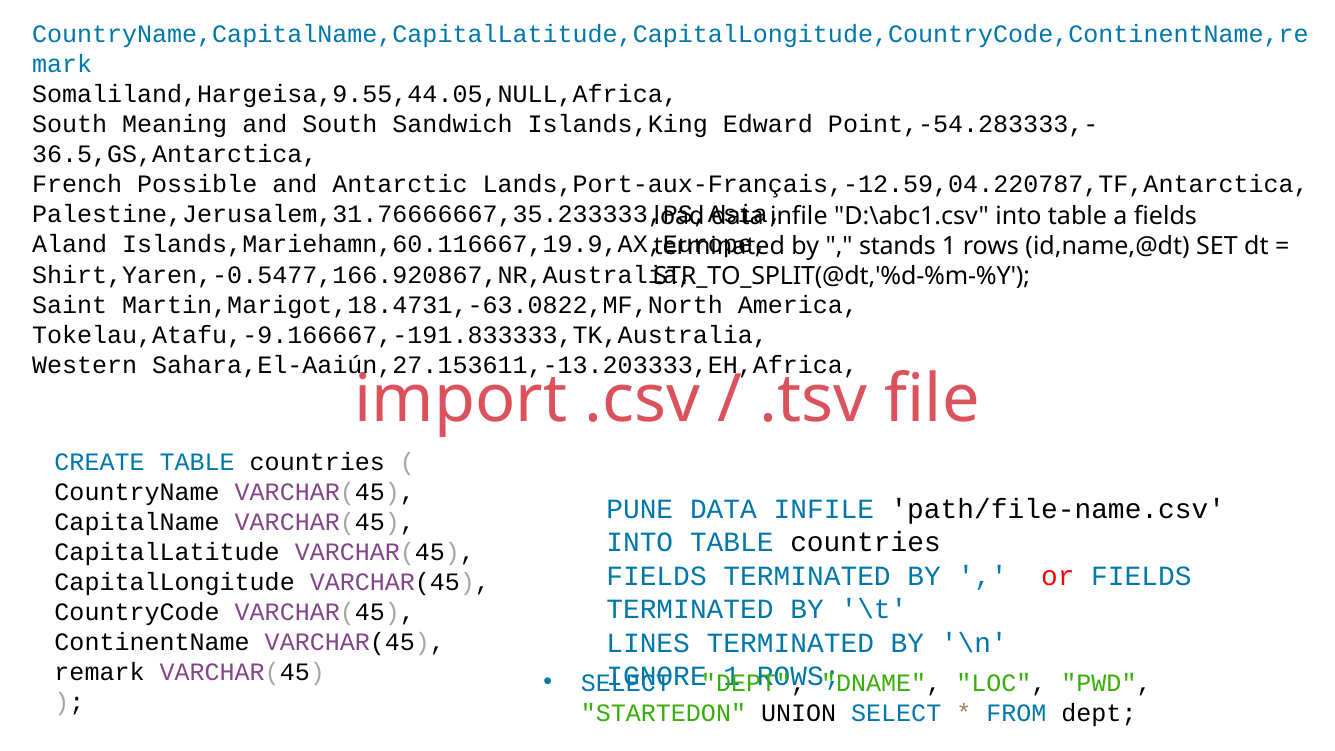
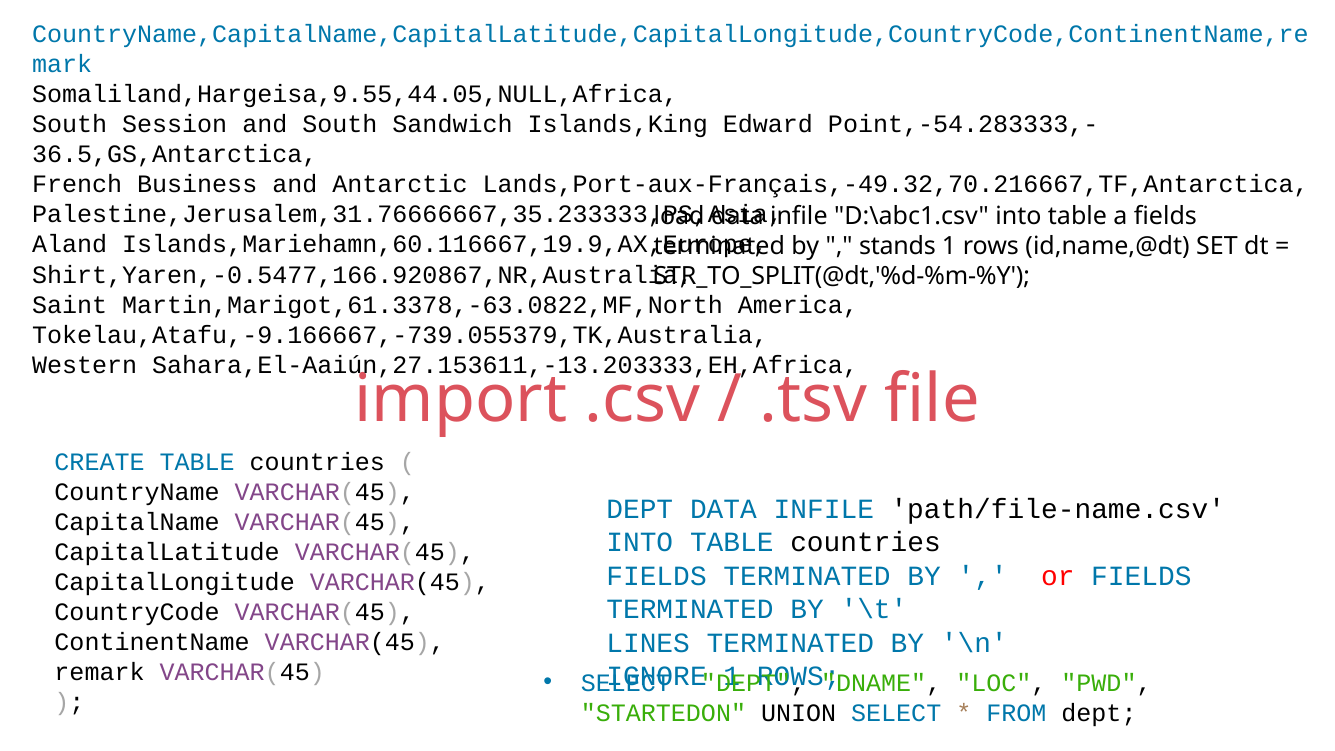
Meaning: Meaning -> Session (175, 125)
Possible: Possible -> Business (197, 185)
Lands,Port-aux-Français,-12.59,04.220787,TF,Antarctica: Lands,Port-aux-Français,-12.59,04.220787,TF,Antarctica -> Lands,Port-aux-Français,-49.32,70.216667,TF,Antarctica (896, 185)
Martin,Marigot,18.4731,-63.0822,MF,North: Martin,Marigot,18.4731,-63.0822,MF,North -> Martin,Marigot,61.3378,-63.0822,MF,North (422, 305)
Tokelau,Atafu,-9.166667,-191.833333,TK,Australia: Tokelau,Atafu,-9.166667,-191.833333,TK,Australia -> Tokelau,Atafu,-9.166667,-739.055379,TK,Australia (400, 335)
PUNE: PUNE -> DEPT (640, 509)
